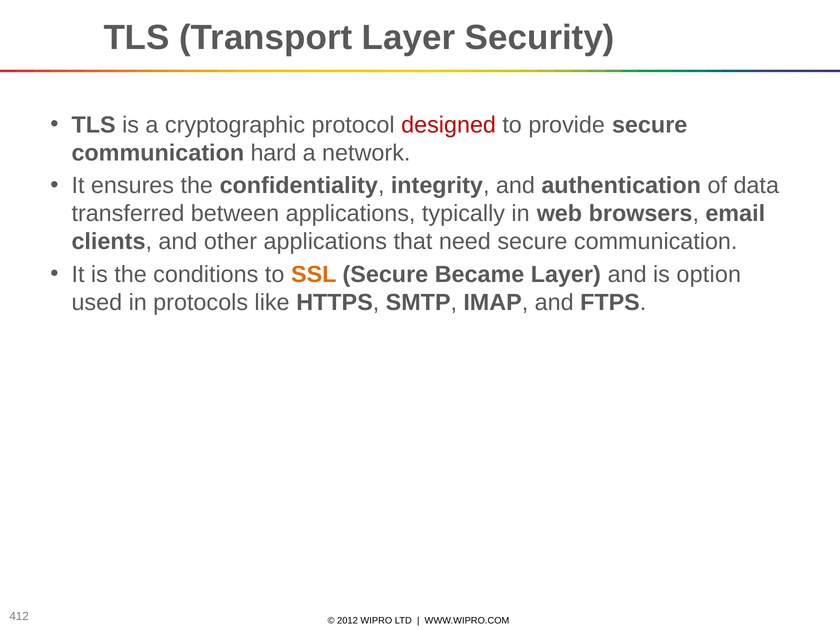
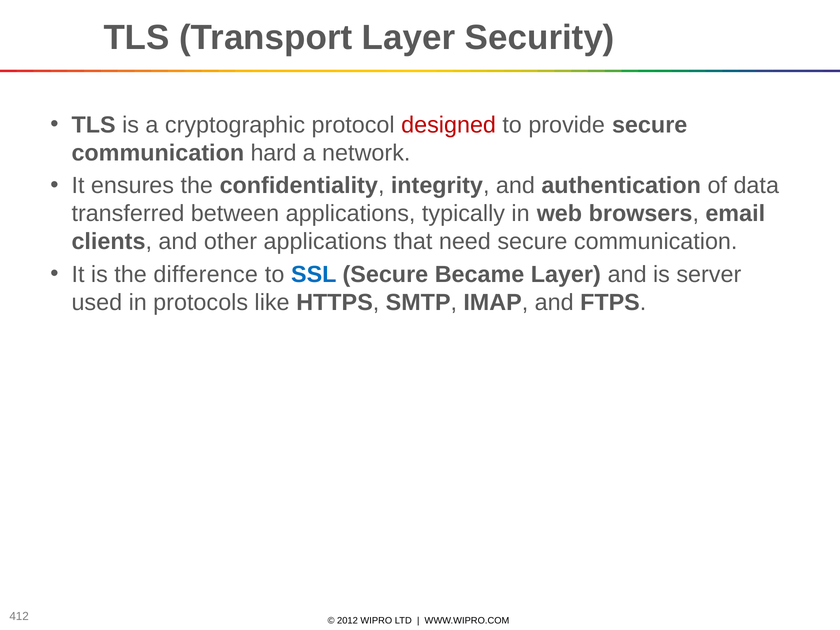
conditions: conditions -> difference (206, 274)
SSL colour: orange -> blue (314, 274)
option: option -> server (709, 274)
